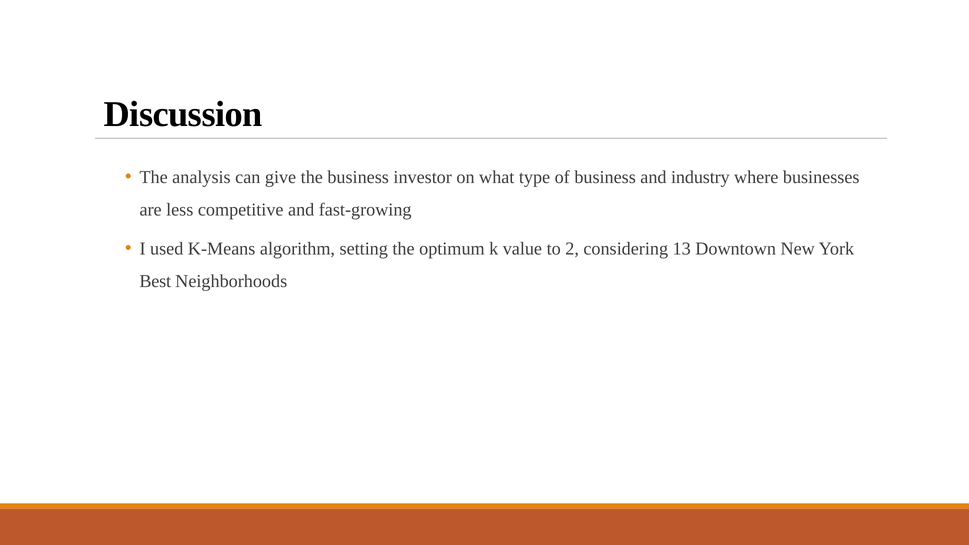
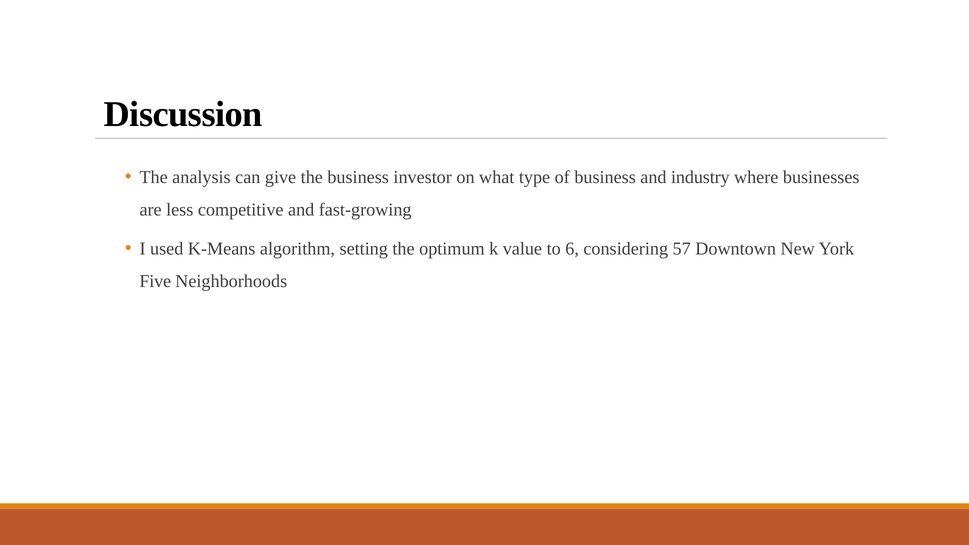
2: 2 -> 6 (572, 249)
13: 13 -> 57 (682, 249)
Best: Best -> Five (155, 281)
